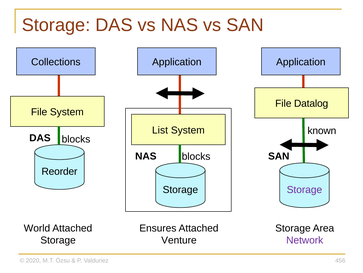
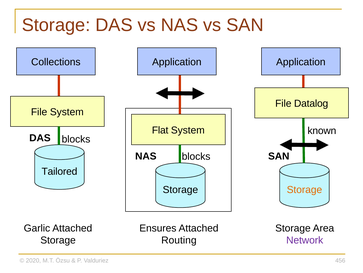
List: List -> Flat (160, 130)
Reorder: Reorder -> Tailored (59, 171)
Storage colour: purple -> orange (304, 189)
World: World -> Garlic (37, 228)
Venture: Venture -> Routing (179, 240)
